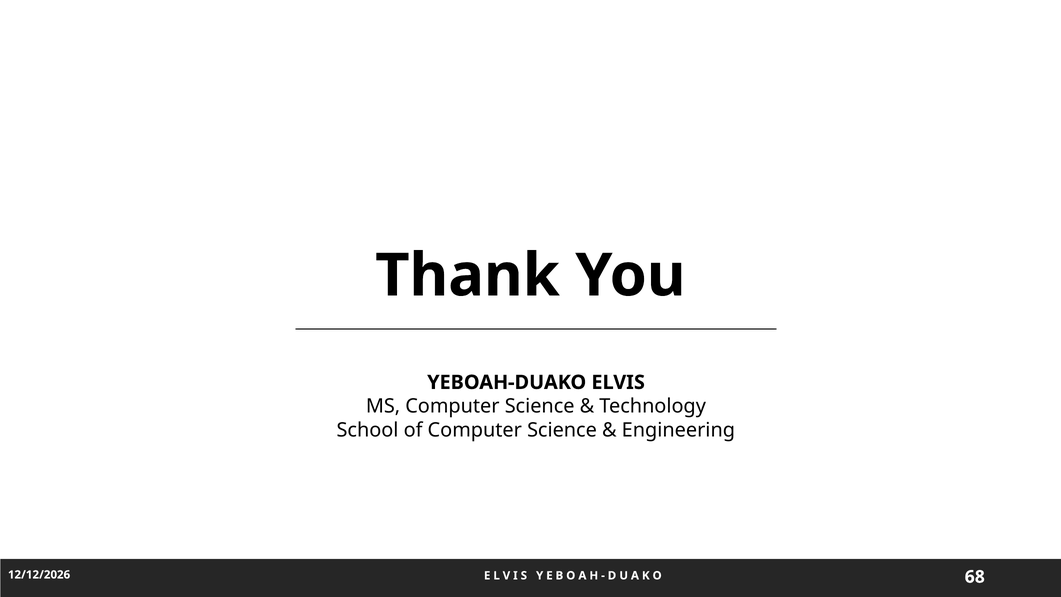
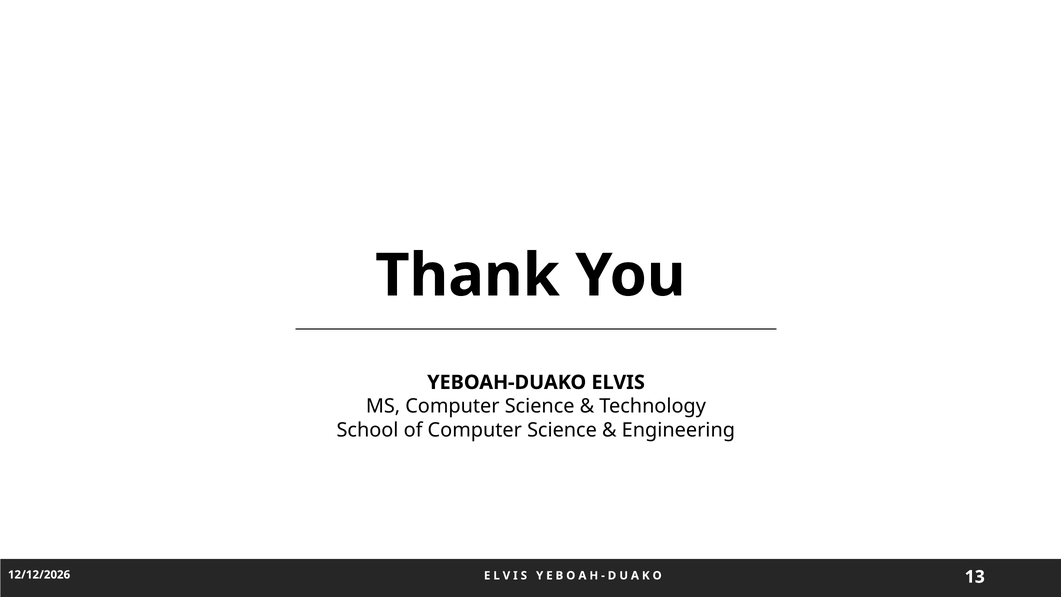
68: 68 -> 13 (975, 577)
